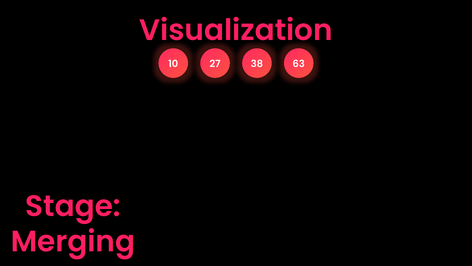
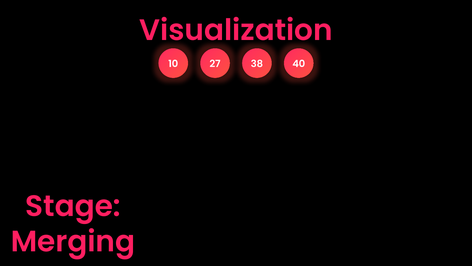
63: 63 -> 40 (299, 64)
